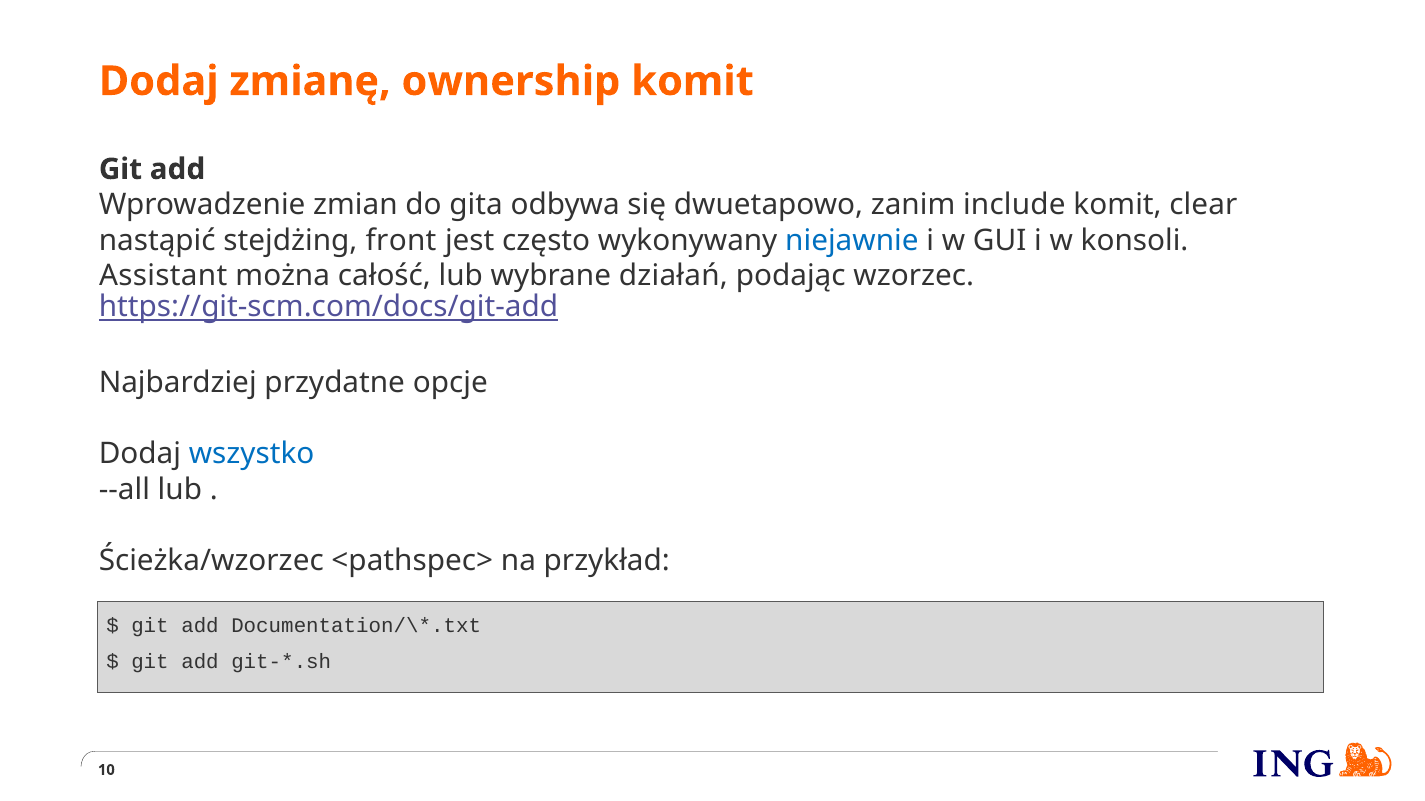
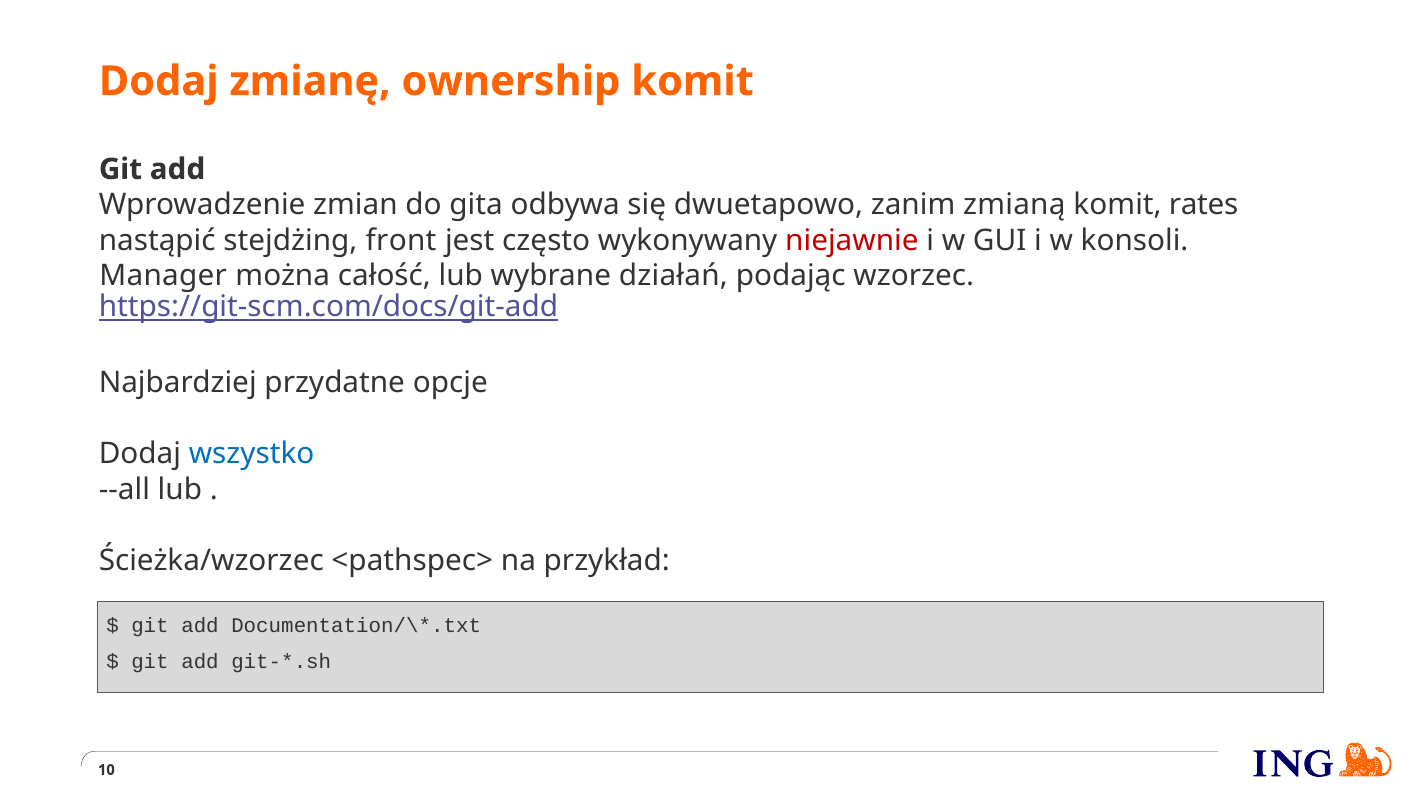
include: include -> zmianą (1014, 205)
clear: clear -> rates (1204, 205)
niejawnie colour: blue -> red (852, 241)
Assistant: Assistant -> Manager (163, 276)
